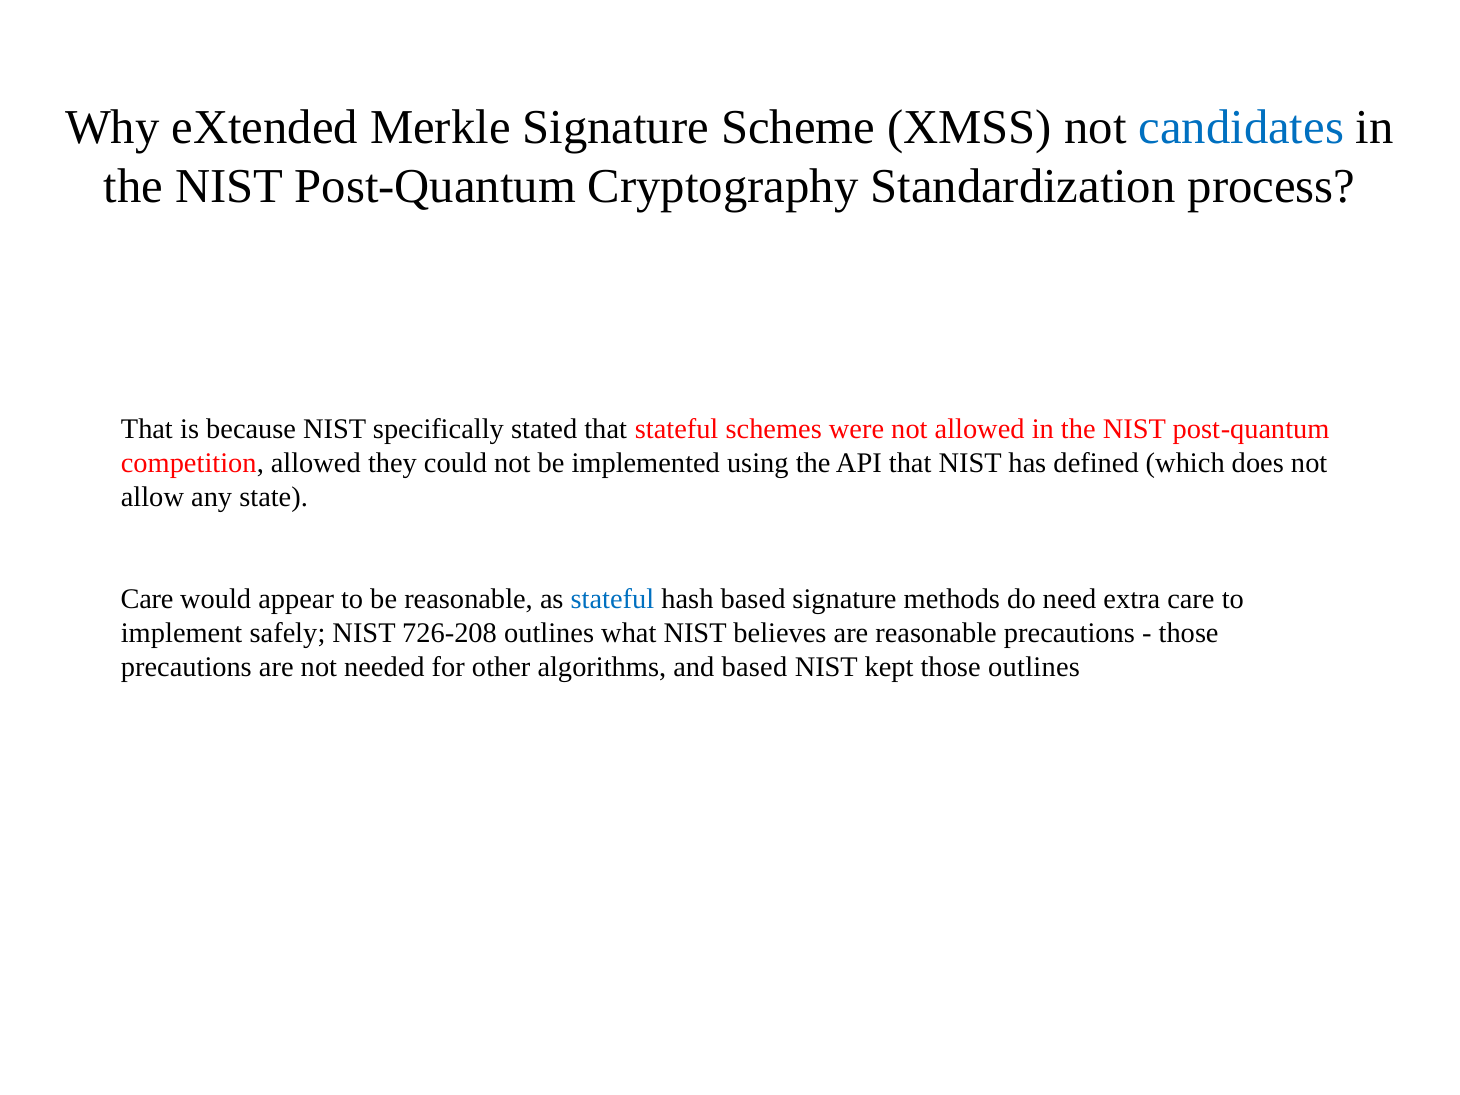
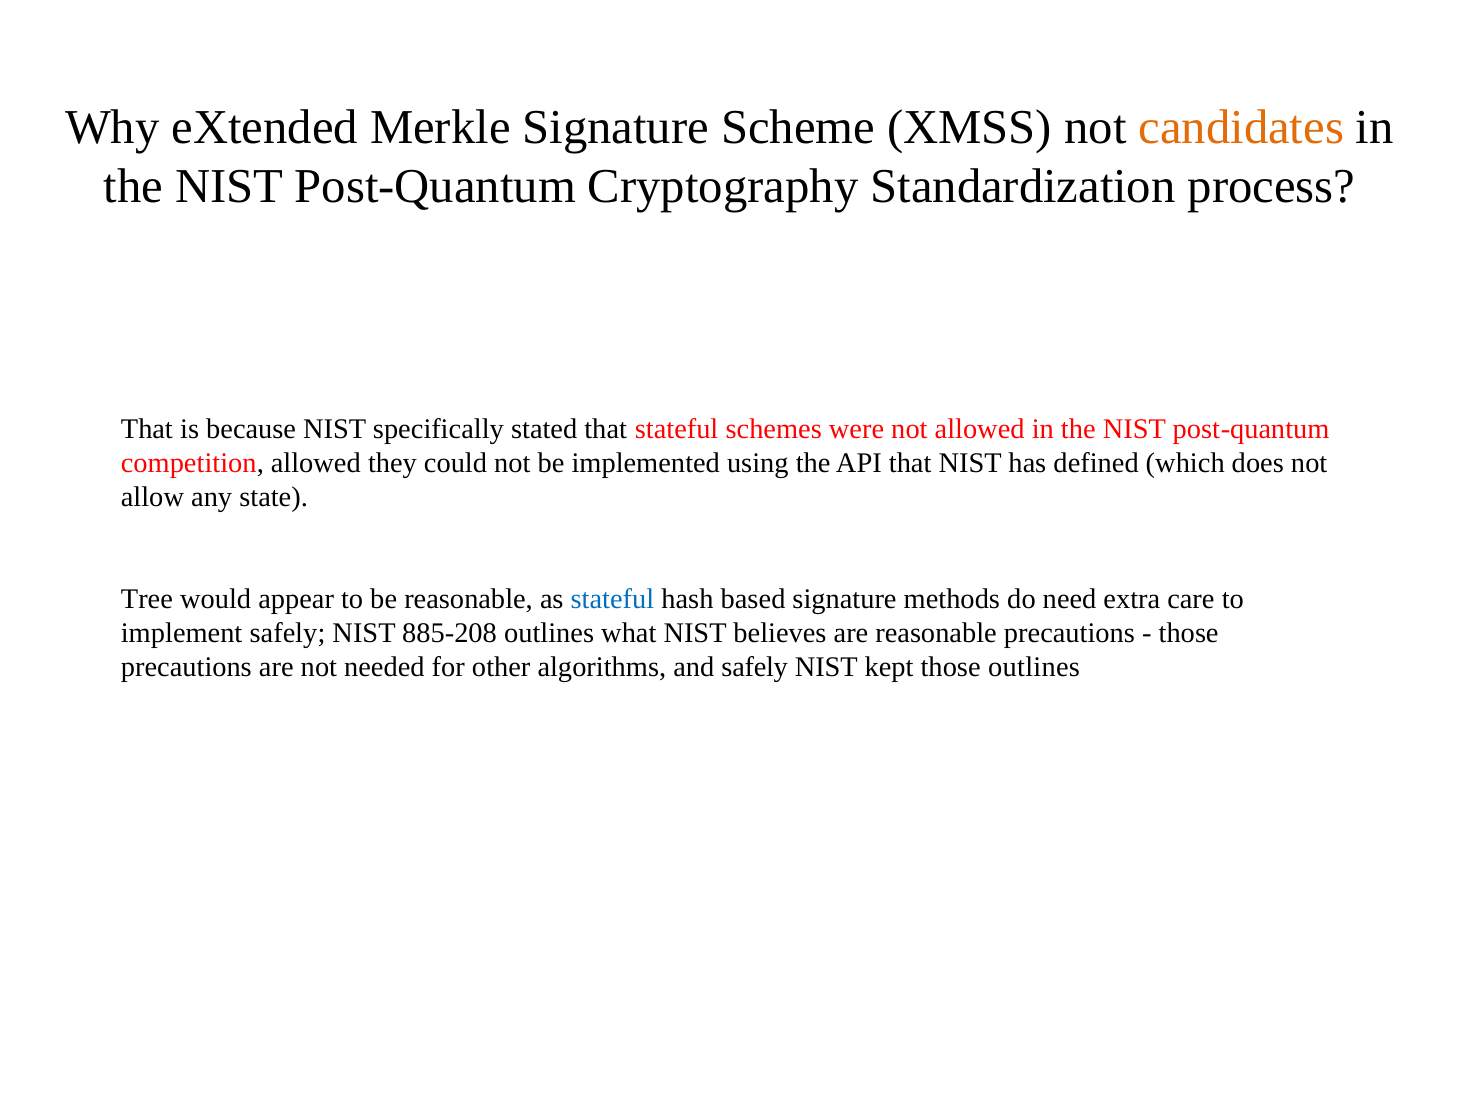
candidates colour: blue -> orange (1241, 128)
Care: Care -> Tree (147, 599)
726-208: 726-208 -> 885-208 (450, 633)
and based: based -> safely (755, 667)
